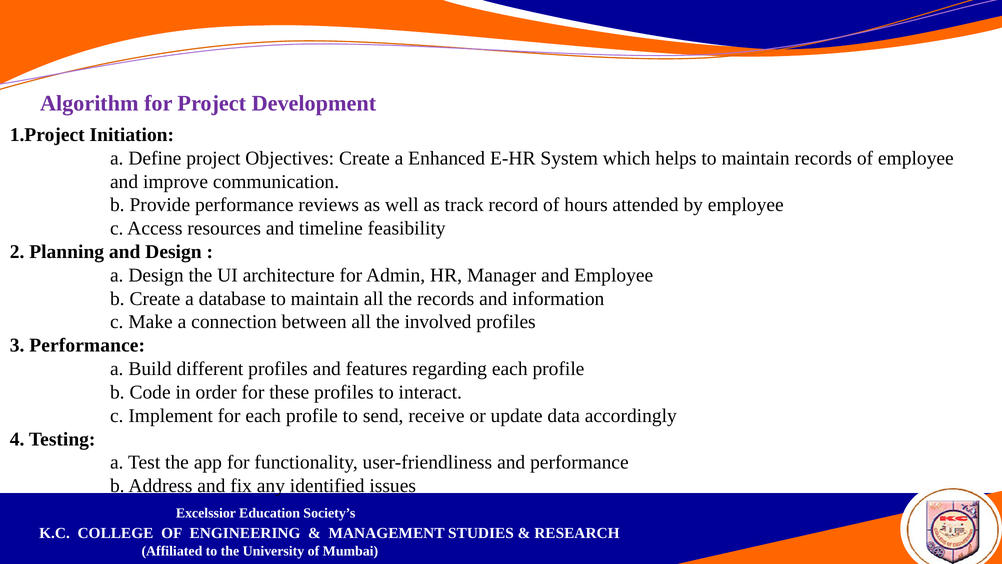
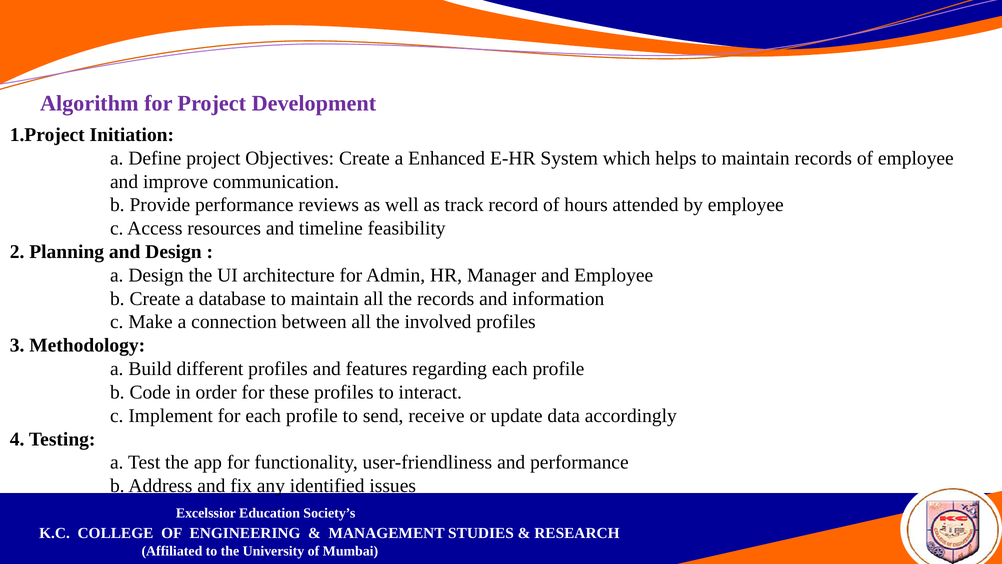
3 Performance: Performance -> Methodology (87, 345)
